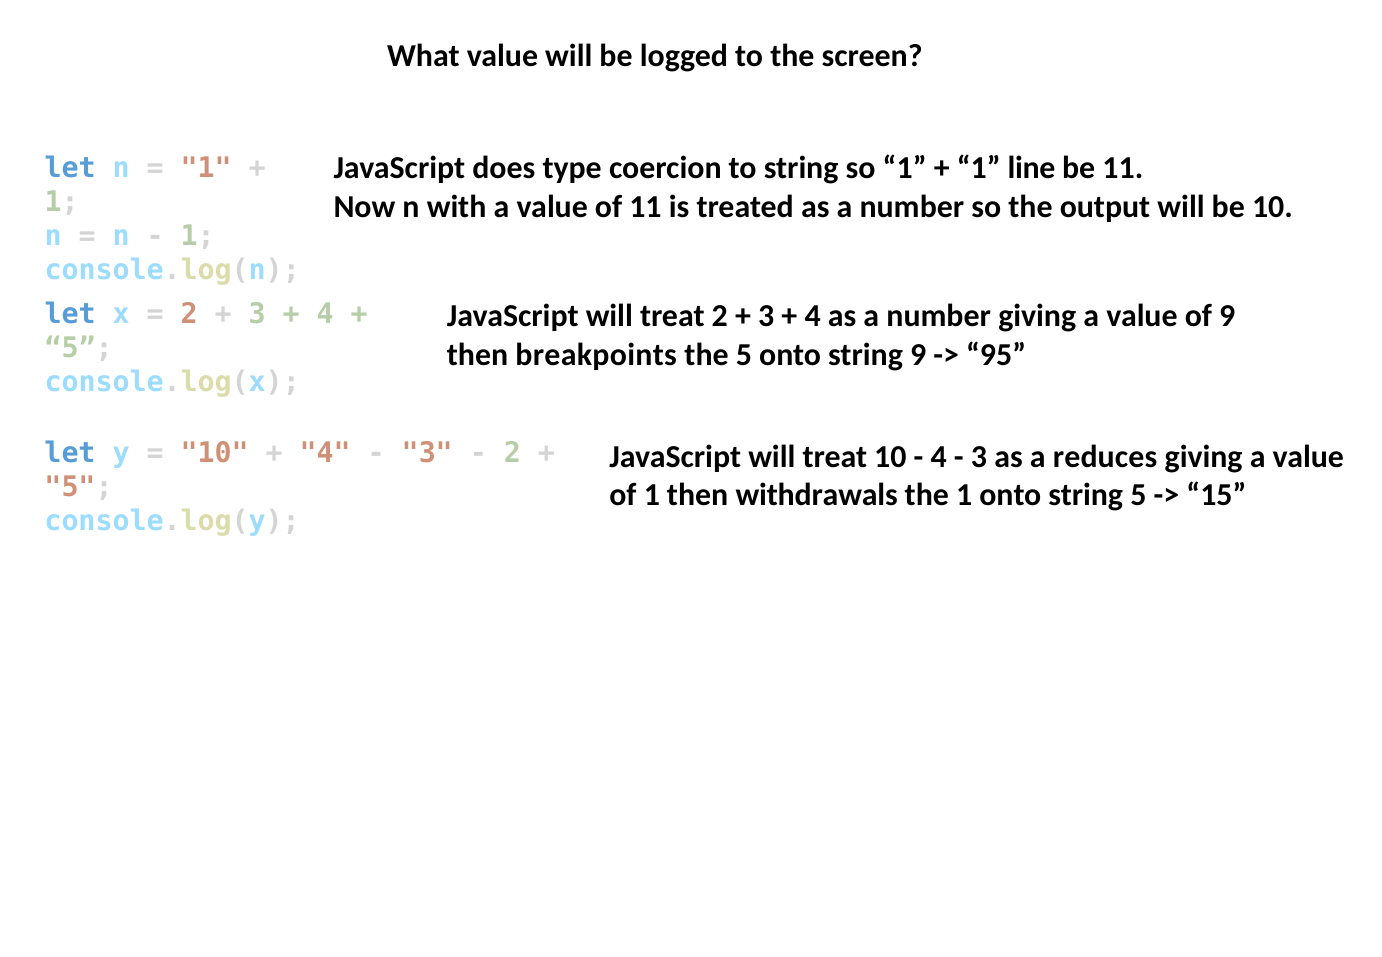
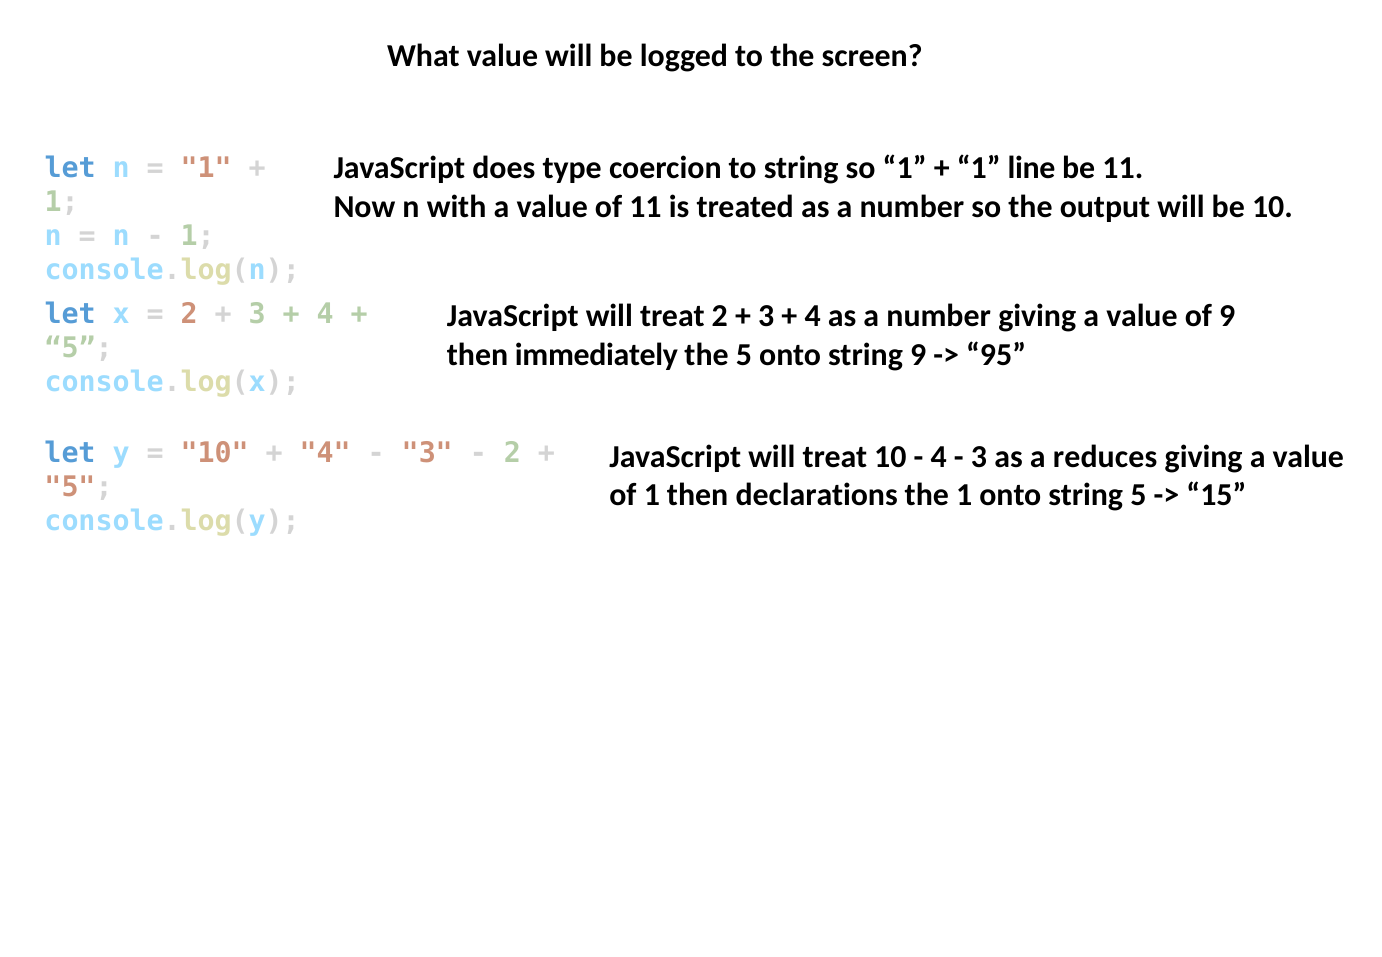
breakpoints: breakpoints -> immediately (596, 355)
withdrawals: withdrawals -> declarations (817, 495)
